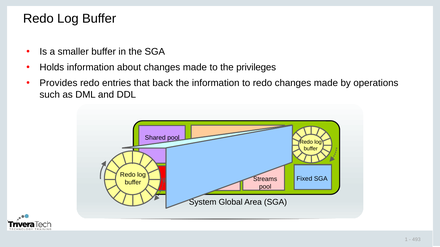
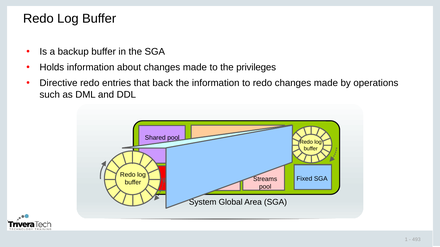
smaller: smaller -> backup (73, 52)
Provides: Provides -> Directive (59, 83)
